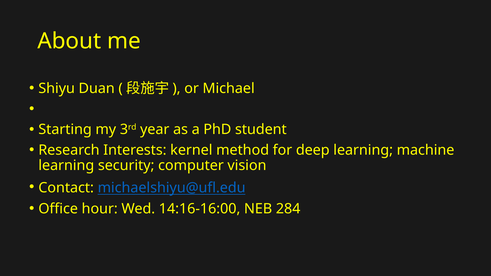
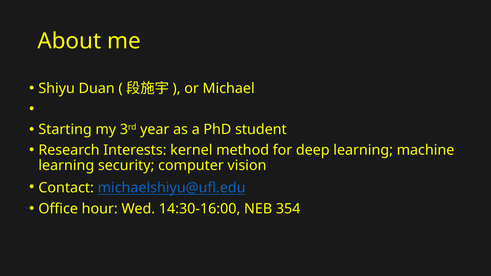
14:16-16:00: 14:16-16:00 -> 14:30-16:00 (200, 209)
284: 284 -> 354 (288, 209)
